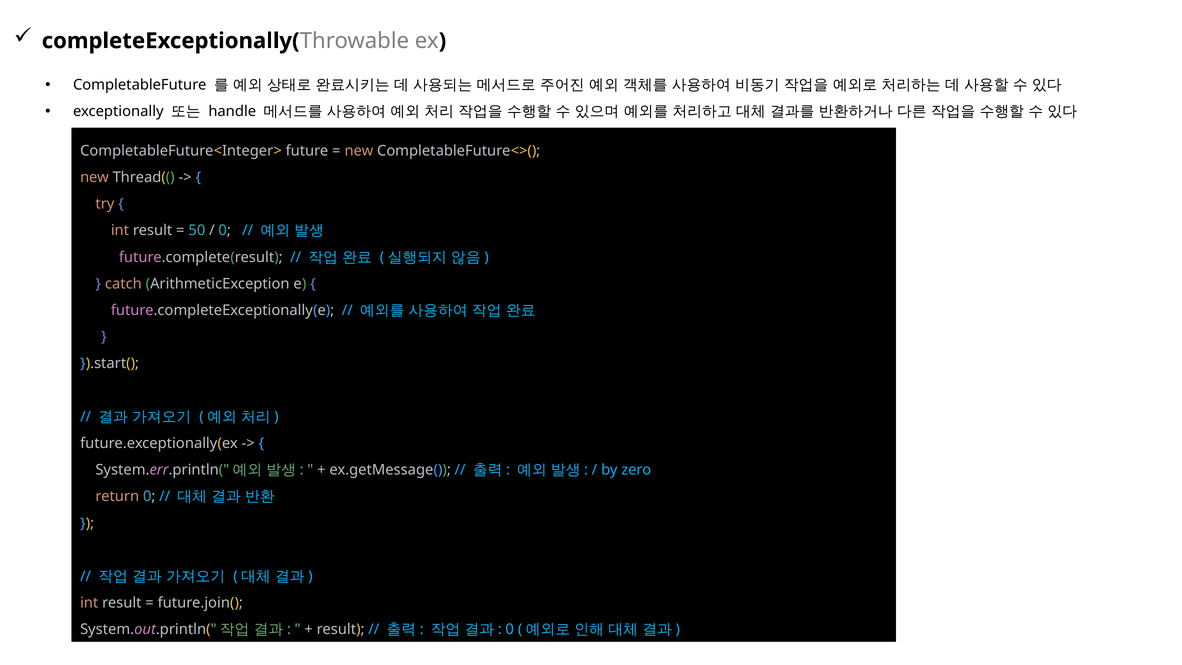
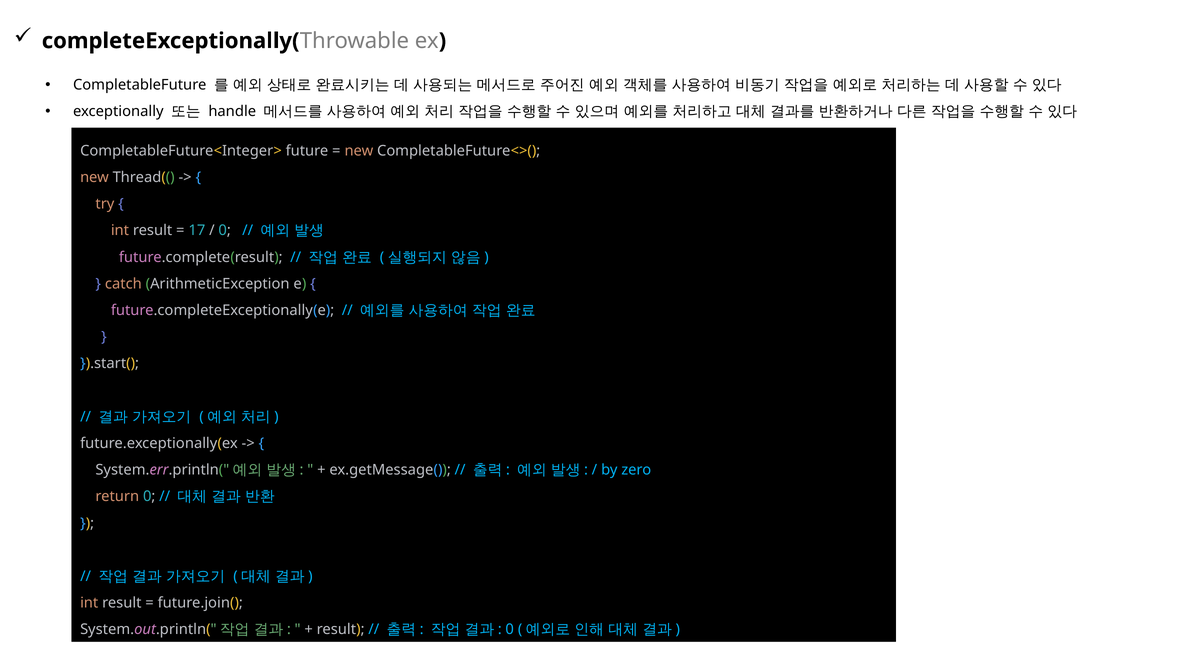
50: 50 -> 17 (197, 231)
